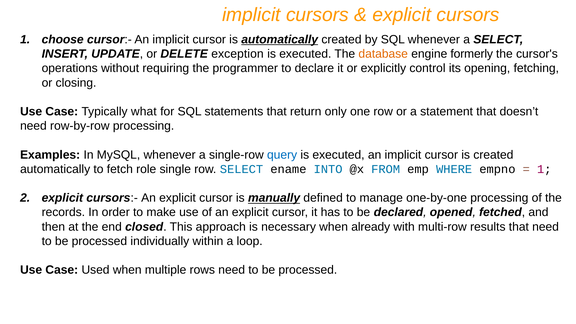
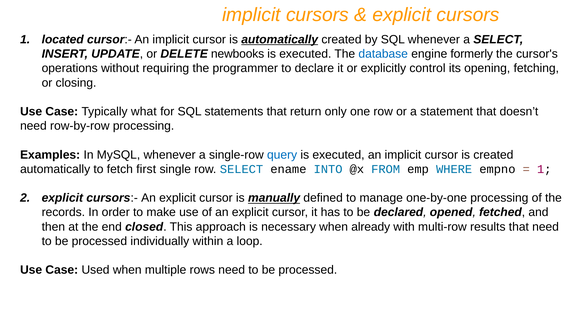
choose: choose -> located (63, 39)
exception: exception -> newbooks (238, 54)
database colour: orange -> blue (383, 54)
role: role -> first (146, 169)
